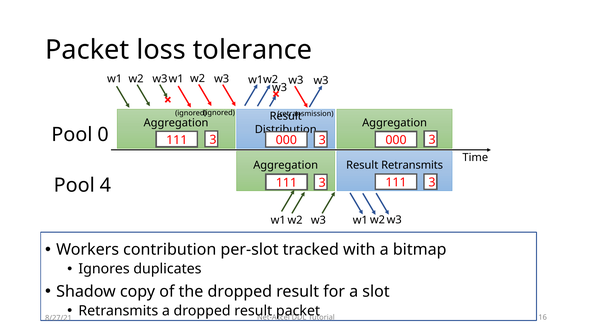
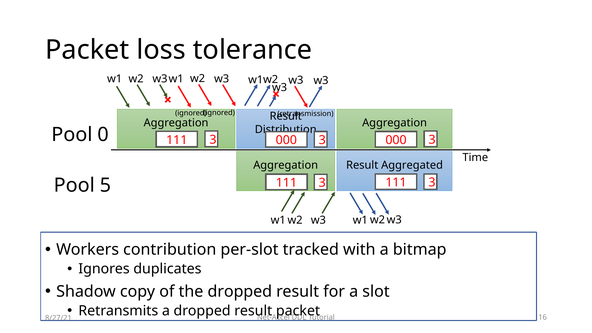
Result Retransmits: Retransmits -> Aggregated (412, 165)
4: 4 -> 5 (106, 185)
